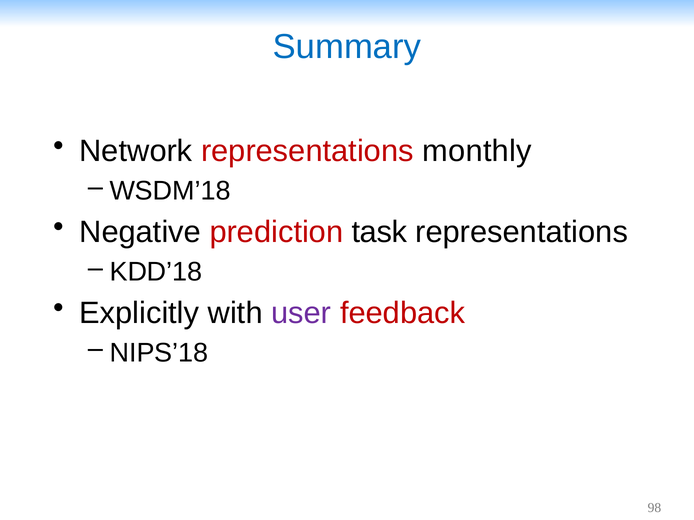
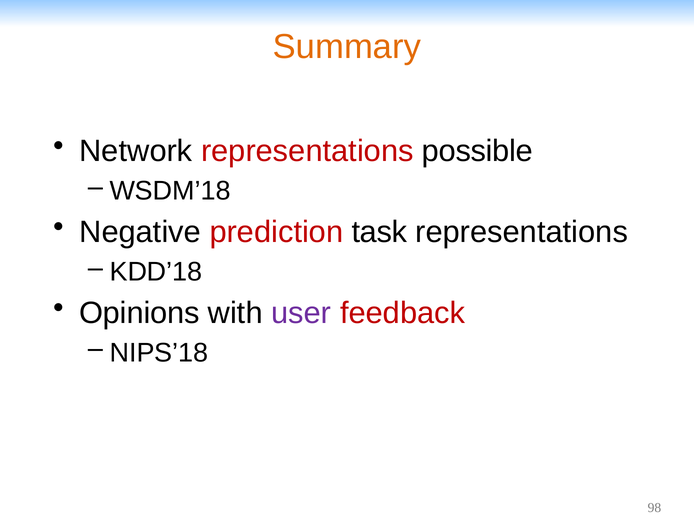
Summary colour: blue -> orange (347, 47)
monthly: monthly -> possible (477, 151)
Explicitly: Explicitly -> Opinions (139, 313)
